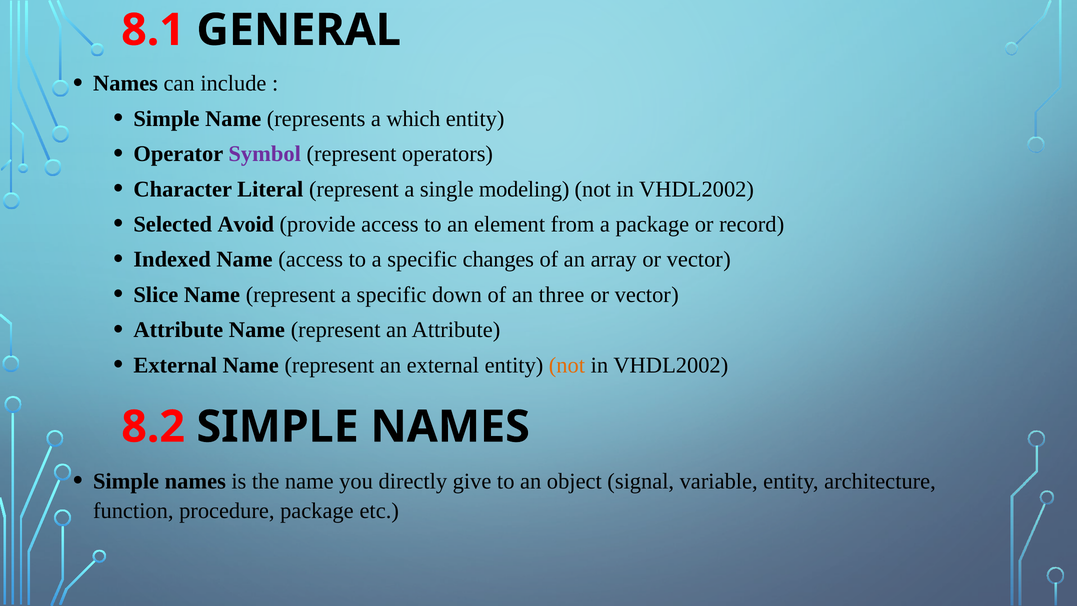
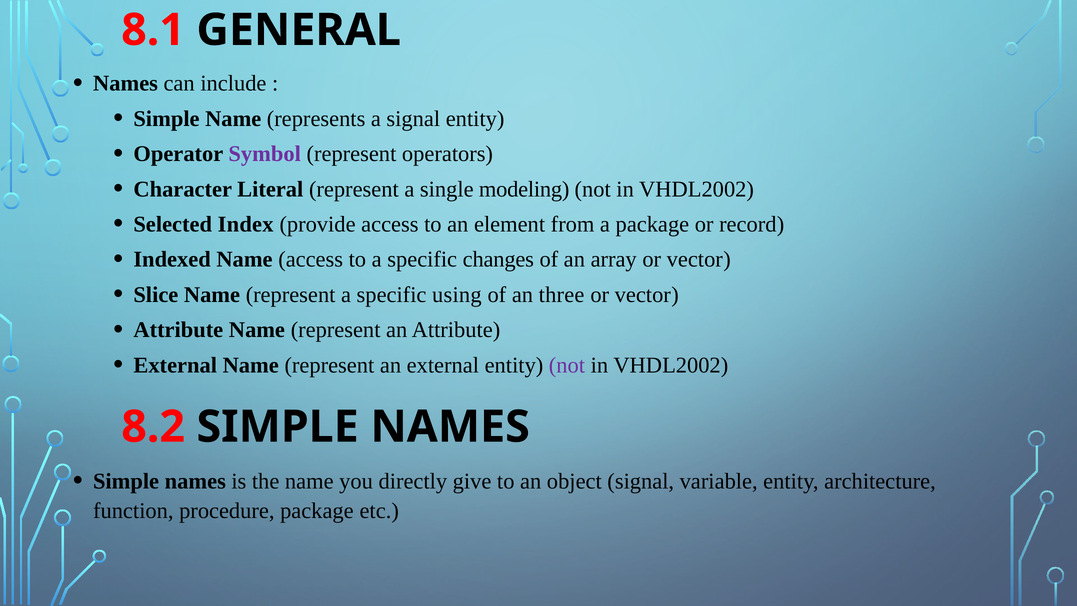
a which: which -> signal (413, 119)
Avoid: Avoid -> Index (246, 224)
down: down -> using (457, 295)
not colour: orange -> purple (567, 365)
